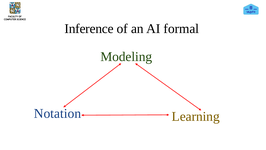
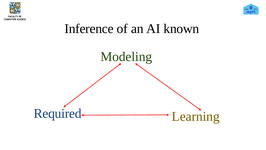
formal: formal -> known (181, 29)
Notation: Notation -> Required (58, 113)
